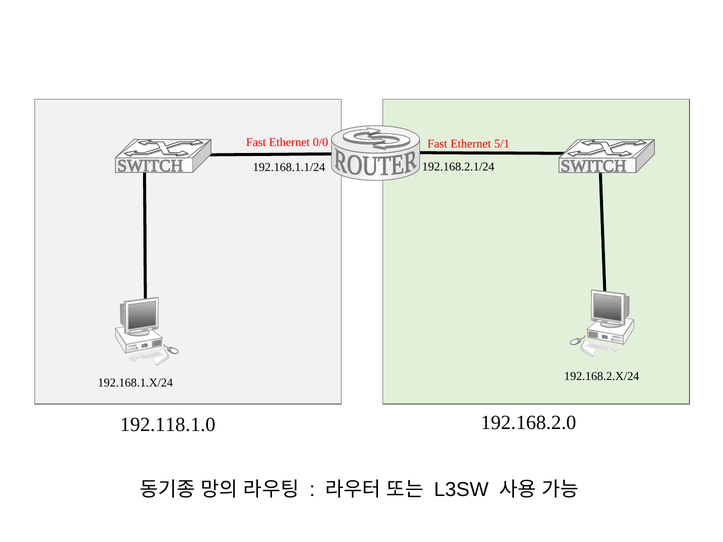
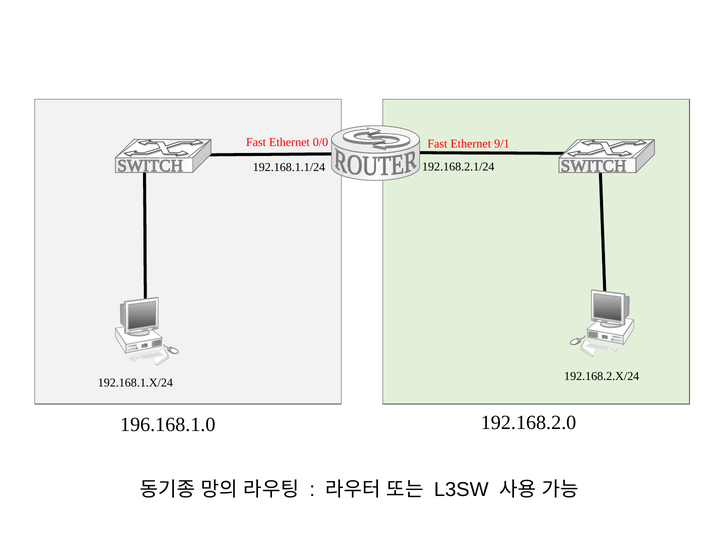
5/1: 5/1 -> 9/1 (502, 144)
192.118.1.0: 192.118.1.0 -> 196.168.1.0 (168, 425)
